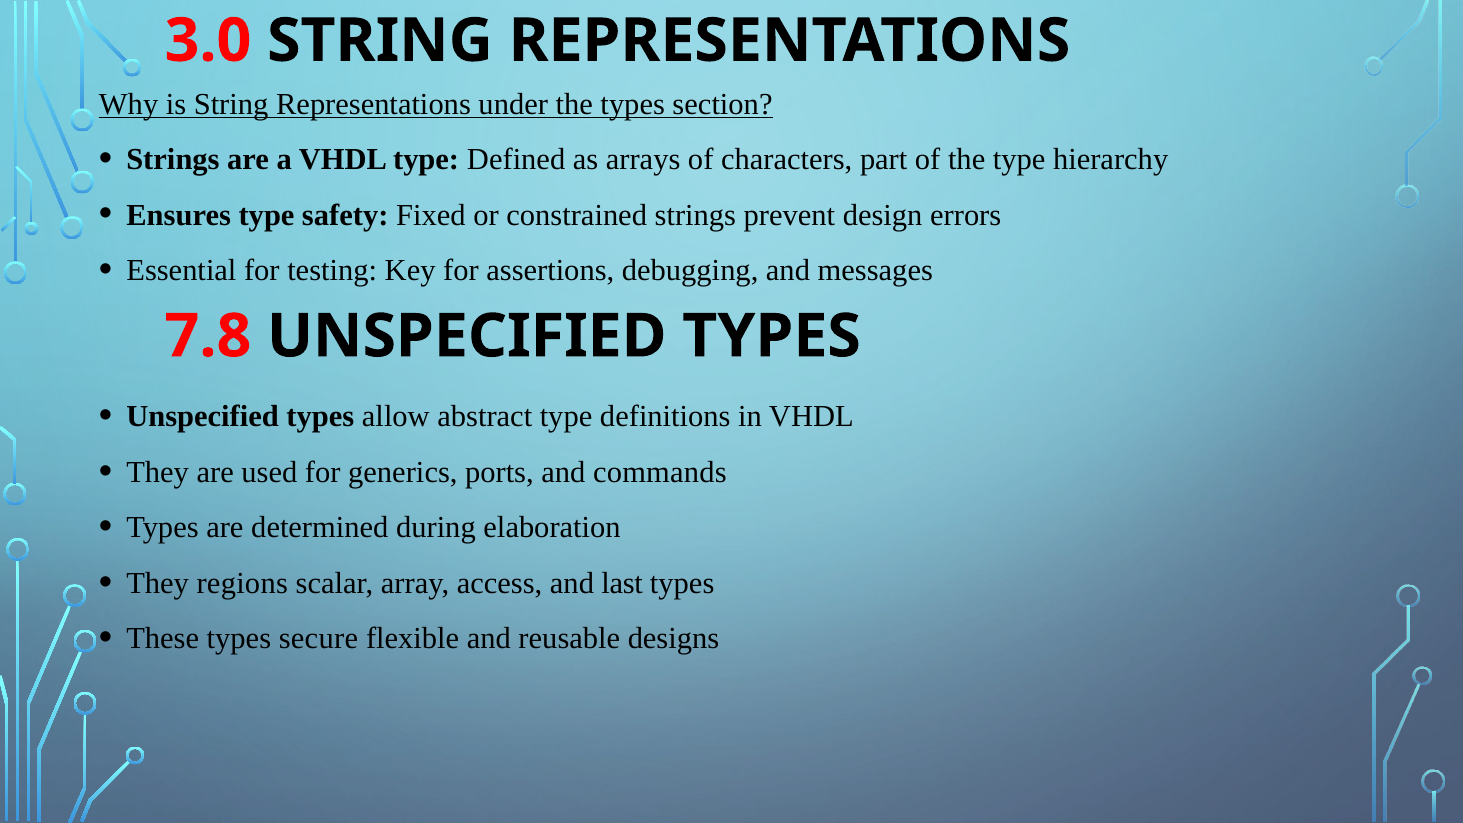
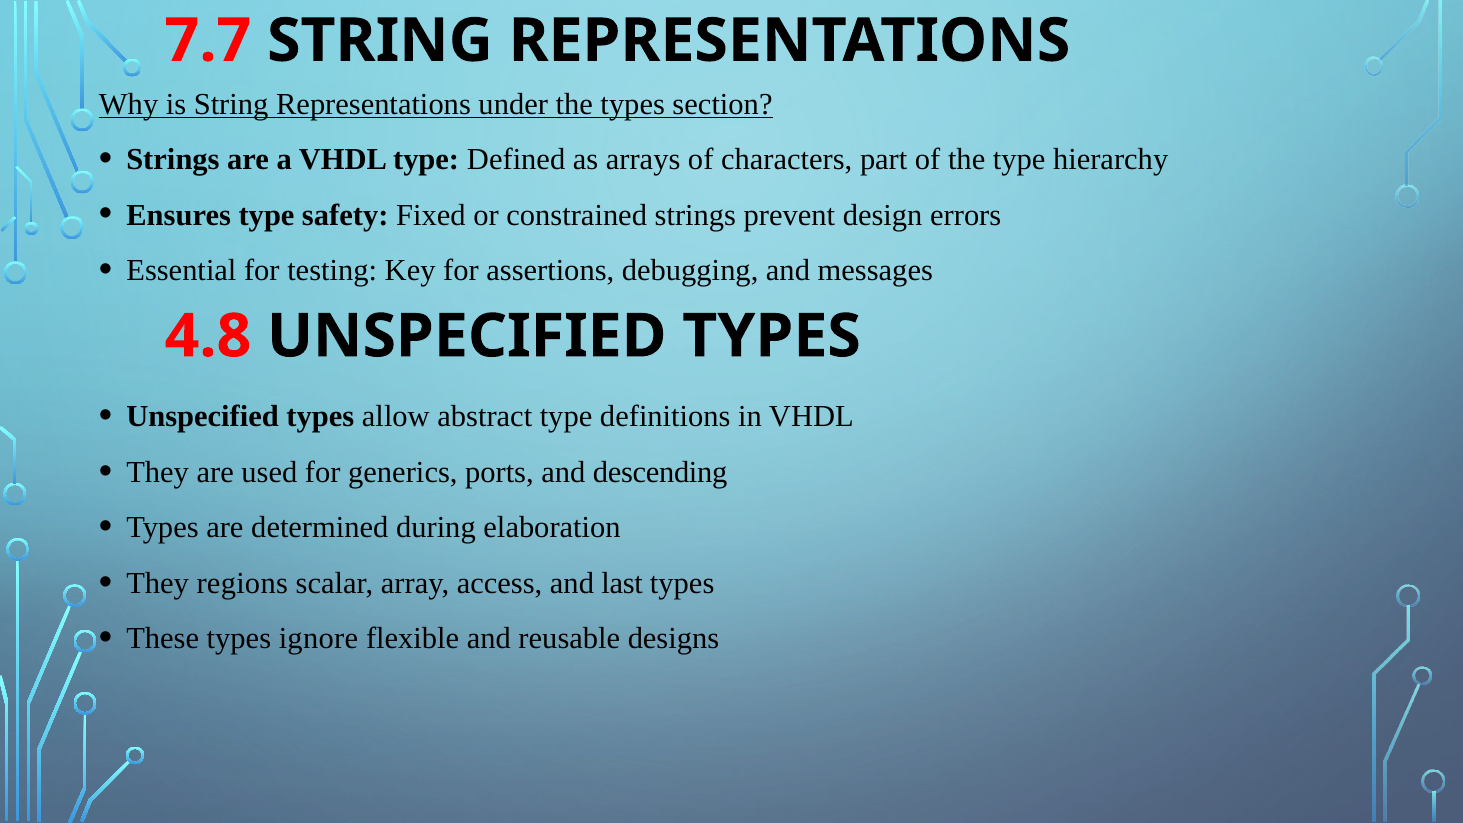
3.0: 3.0 -> 7.7 (208, 41)
7.8: 7.8 -> 4.8 (208, 336)
commands: commands -> descending (660, 472)
secure: secure -> ignore (318, 638)
